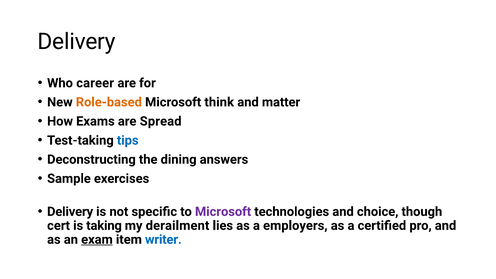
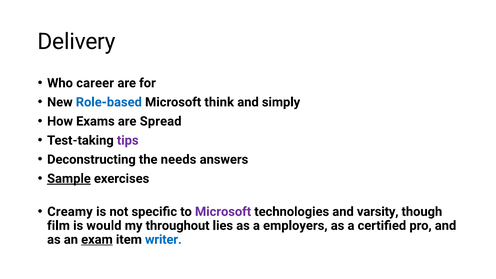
Role-based colour: orange -> blue (109, 102)
matter: matter -> simply (281, 102)
tips colour: blue -> purple (128, 140)
dining: dining -> needs (179, 159)
Sample underline: none -> present (69, 179)
Delivery: Delivery -> Creamy (70, 212)
choice: choice -> varsity (378, 212)
cert: cert -> film (59, 226)
taking: taking -> would (104, 226)
derailment: derailment -> throughout (178, 226)
